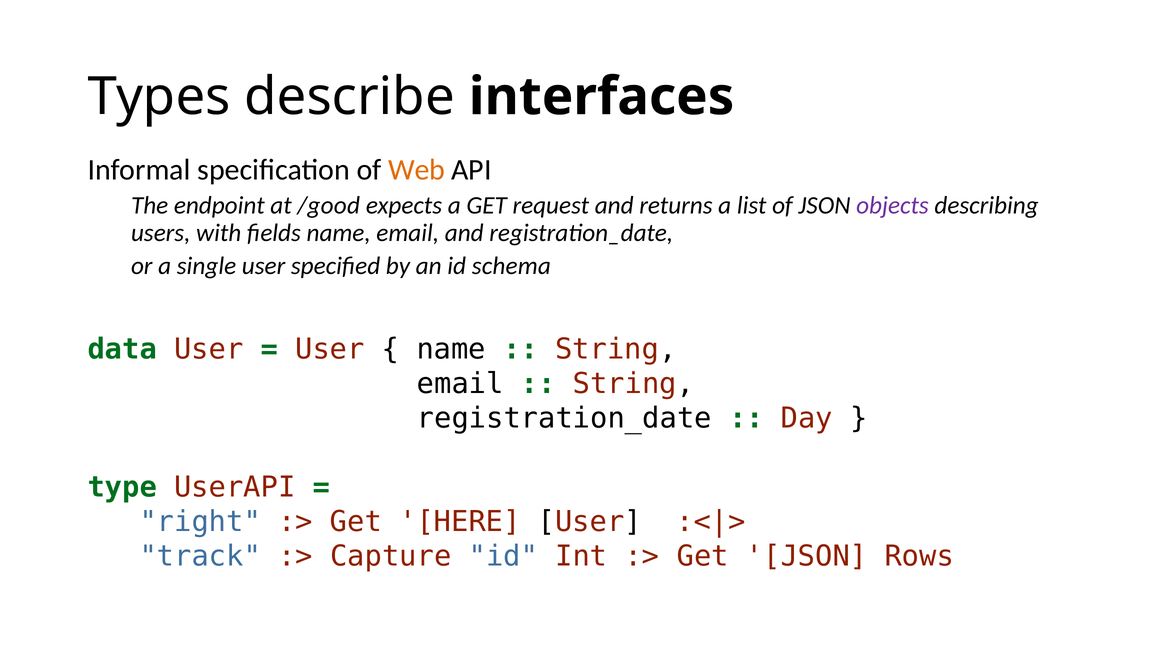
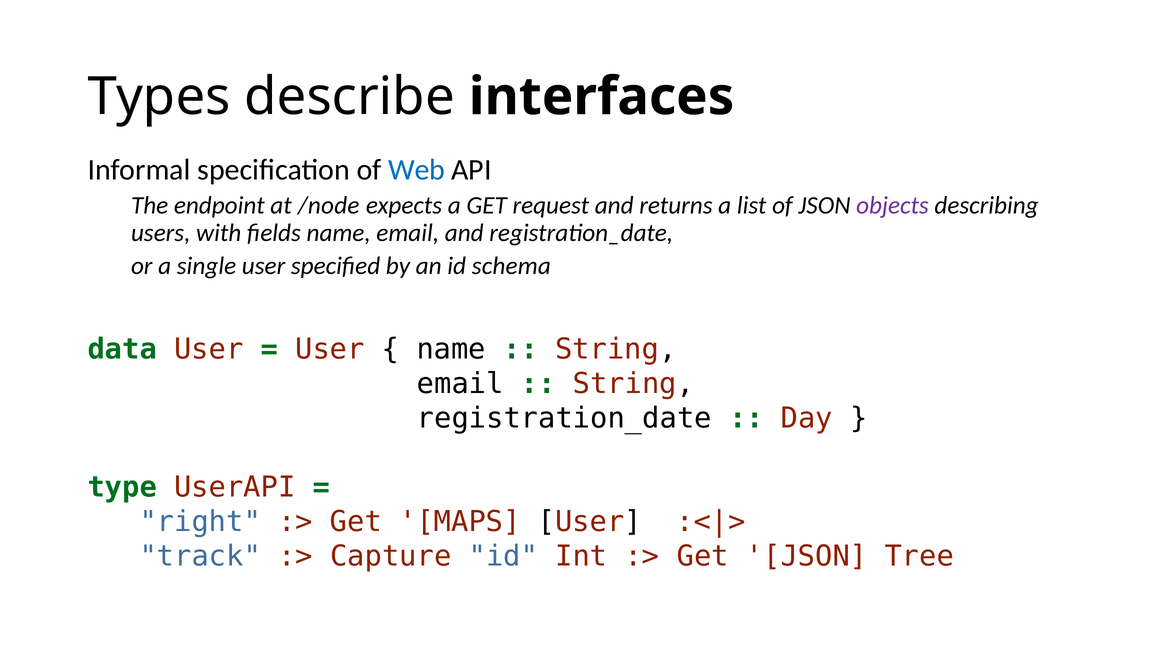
Web colour: orange -> blue (417, 170)
/good: /good -> /node (329, 206)
HERE: HERE -> MAPS (460, 522)
Rows: Rows -> Tree (919, 556)
